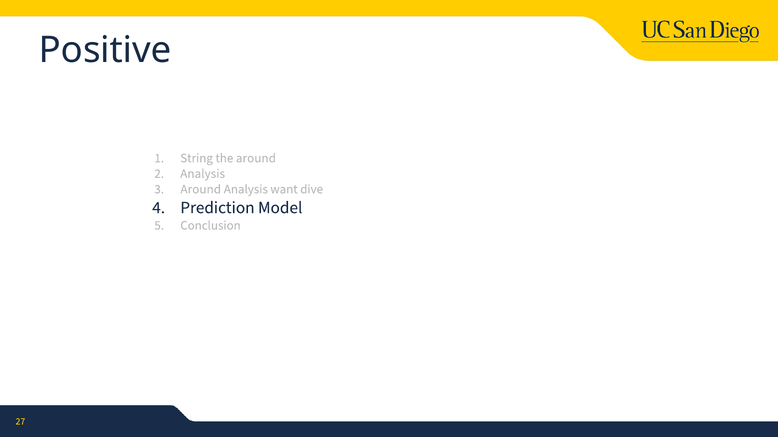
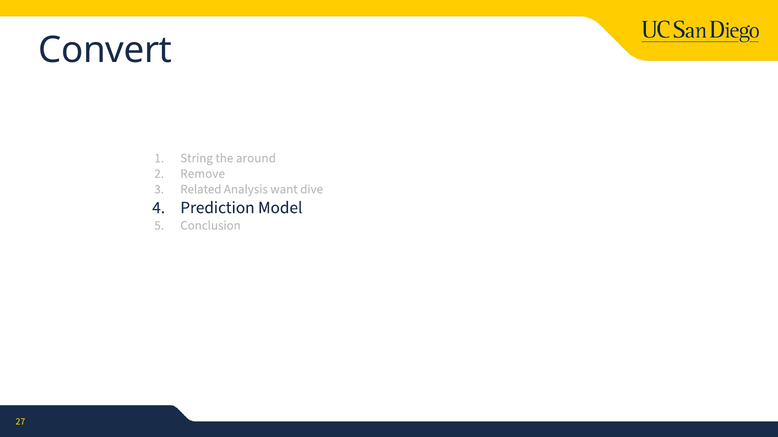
Positive: Positive -> Convert (105, 50)
Analysis: Analysis -> Remove (203, 174)
Around: Around -> Related (201, 189)
